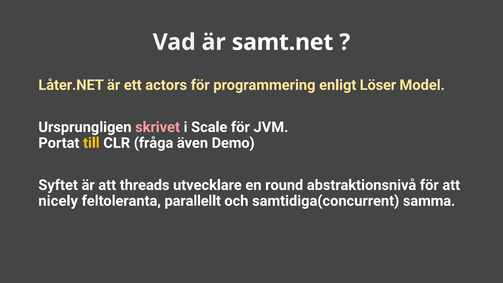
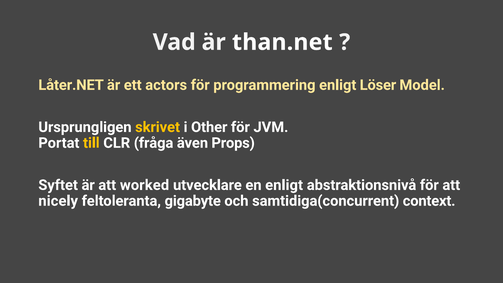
samt.net: samt.net -> than.net (282, 42)
skrivet colour: pink -> yellow (158, 127)
Scale: Scale -> Other (209, 127)
Demo: Demo -> Props (233, 143)
threads: threads -> worked (145, 185)
en round: round -> enligt (284, 185)
parallellt: parallellt -> gigabyte (193, 201)
samma: samma -> context (429, 201)
